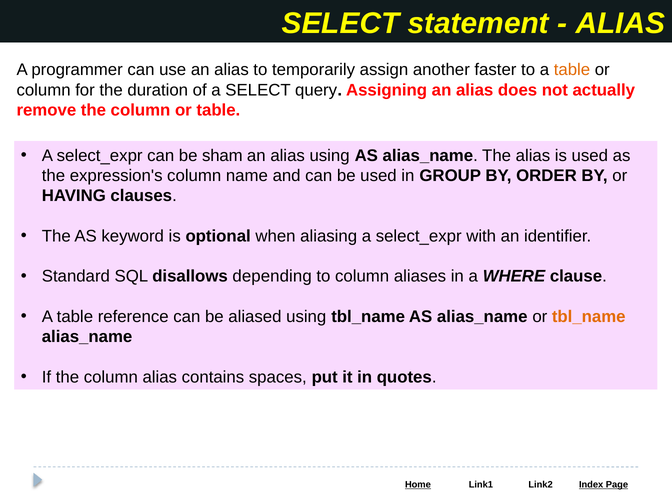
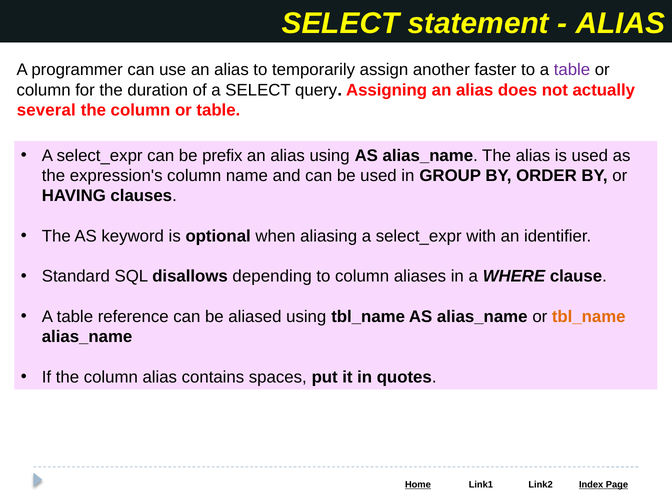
table colour: orange -> purple (572, 70)
remove: remove -> several (46, 110)
sham: sham -> prefix (222, 155)
